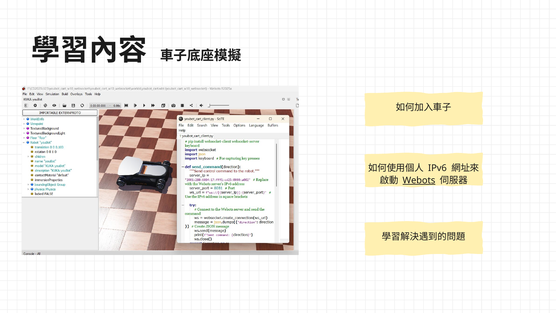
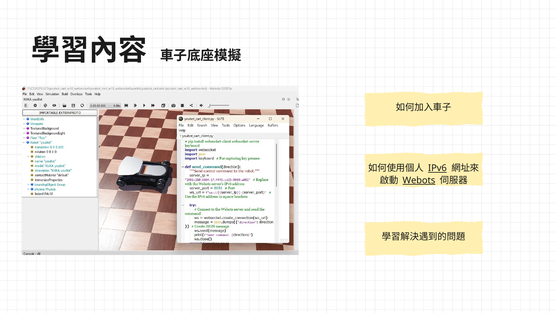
IPv6 underline: none -> present (437, 168)
